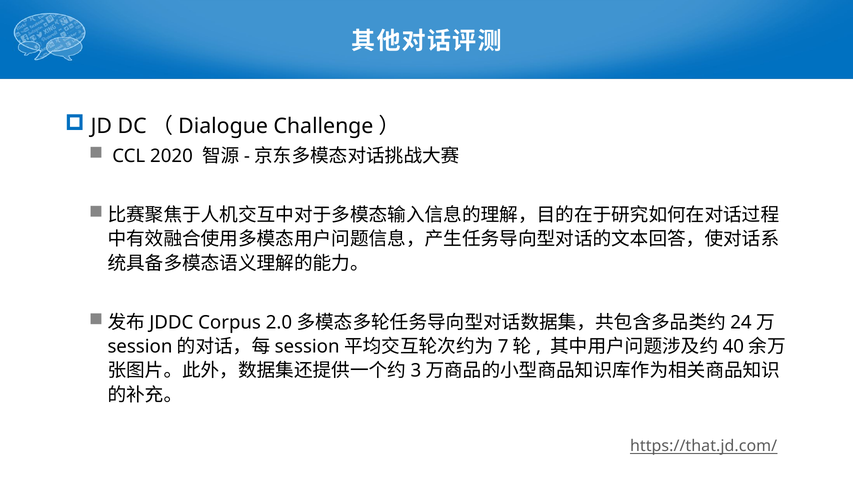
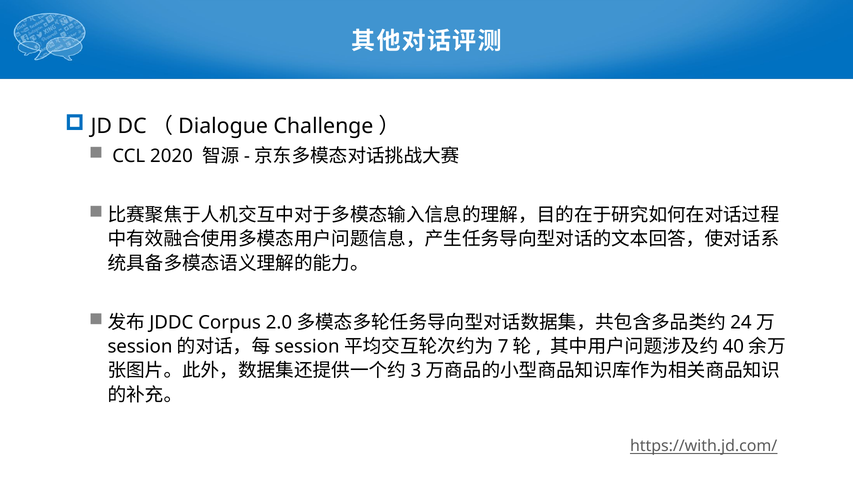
https://that.jd.com/: https://that.jd.com/ -> https://with.jd.com/ (704, 446)
